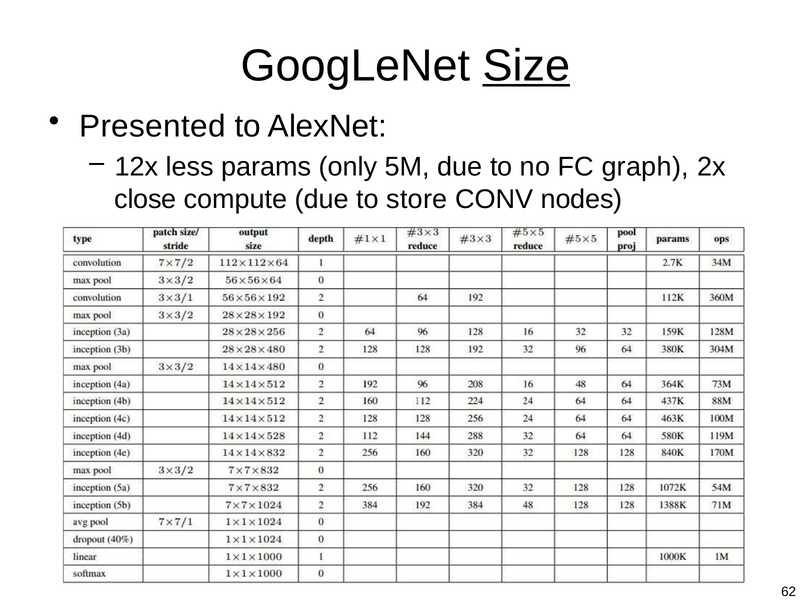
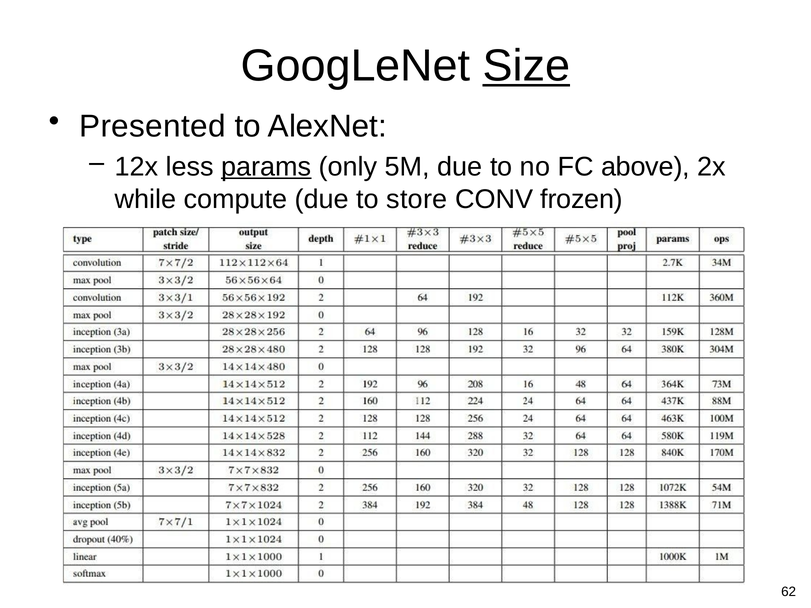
params underline: none -> present (266, 167)
graph: graph -> above (645, 167)
close: close -> while (145, 199)
nodes: nodes -> frozen (582, 199)
